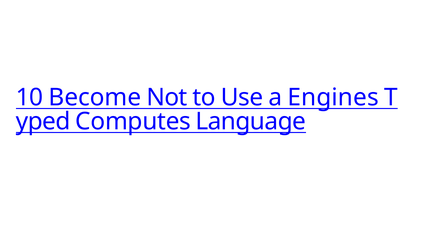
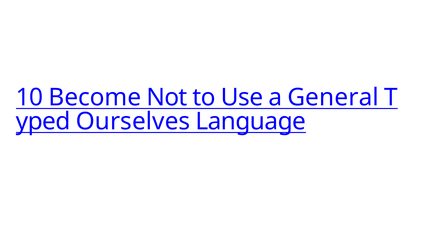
Engines: Engines -> General (333, 97)
Computes: Computes -> Ourselves (133, 121)
